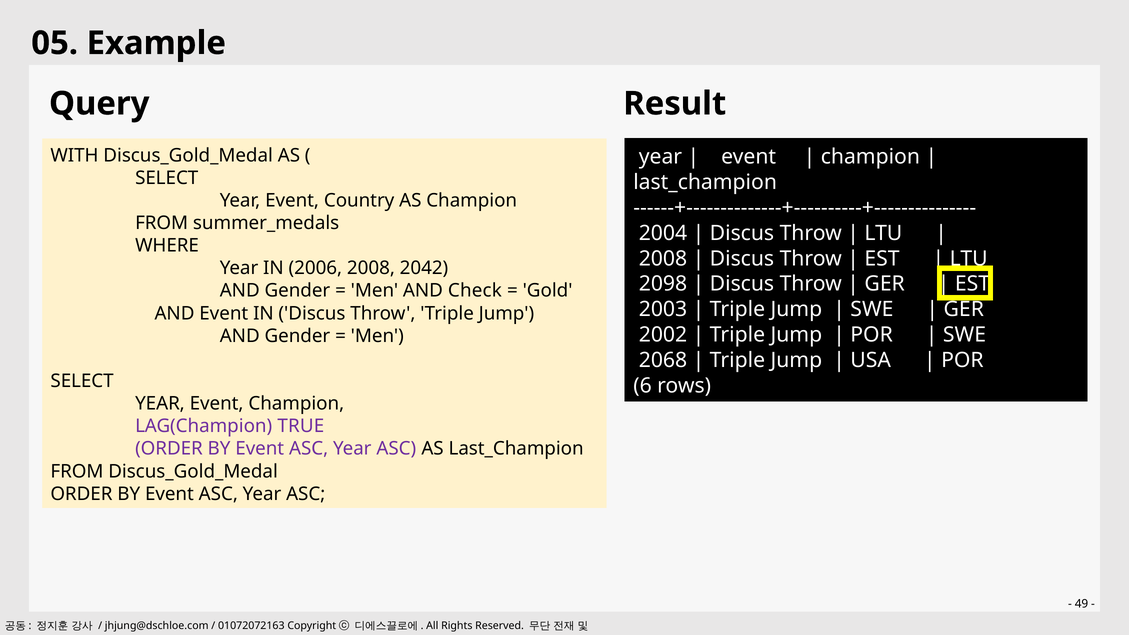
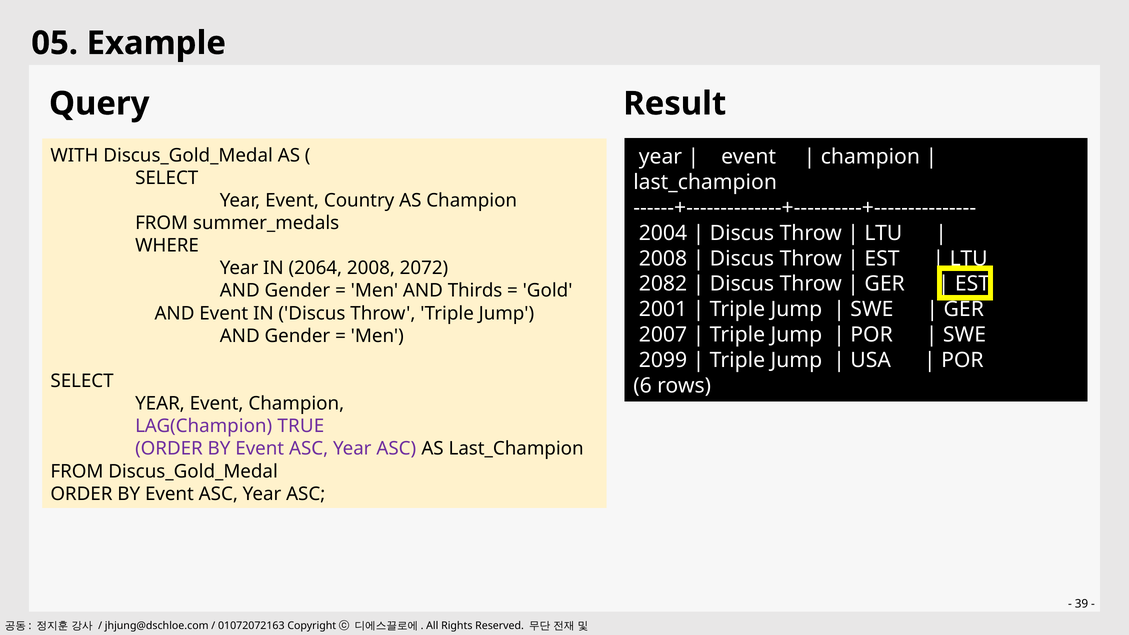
2006: 2006 -> 2064 (315, 268)
2042: 2042 -> 2072 (424, 268)
2098: 2098 -> 2082 (663, 284)
Check: Check -> Thirds (475, 291)
2003: 2003 -> 2001 (663, 309)
2002: 2002 -> 2007 (663, 335)
2068: 2068 -> 2099 (663, 360)
49: 49 -> 39 (1082, 604)
